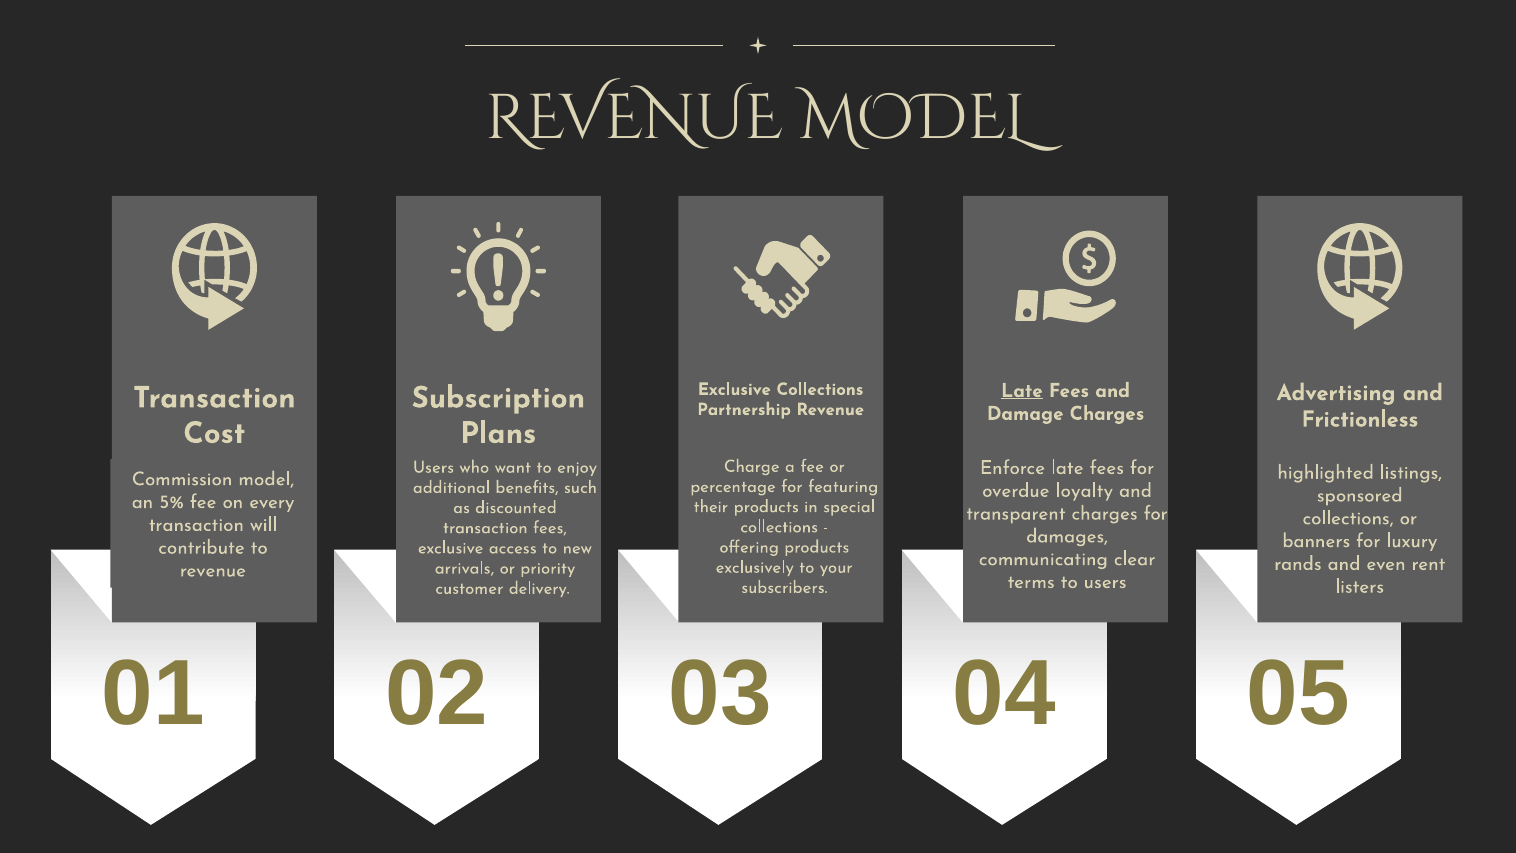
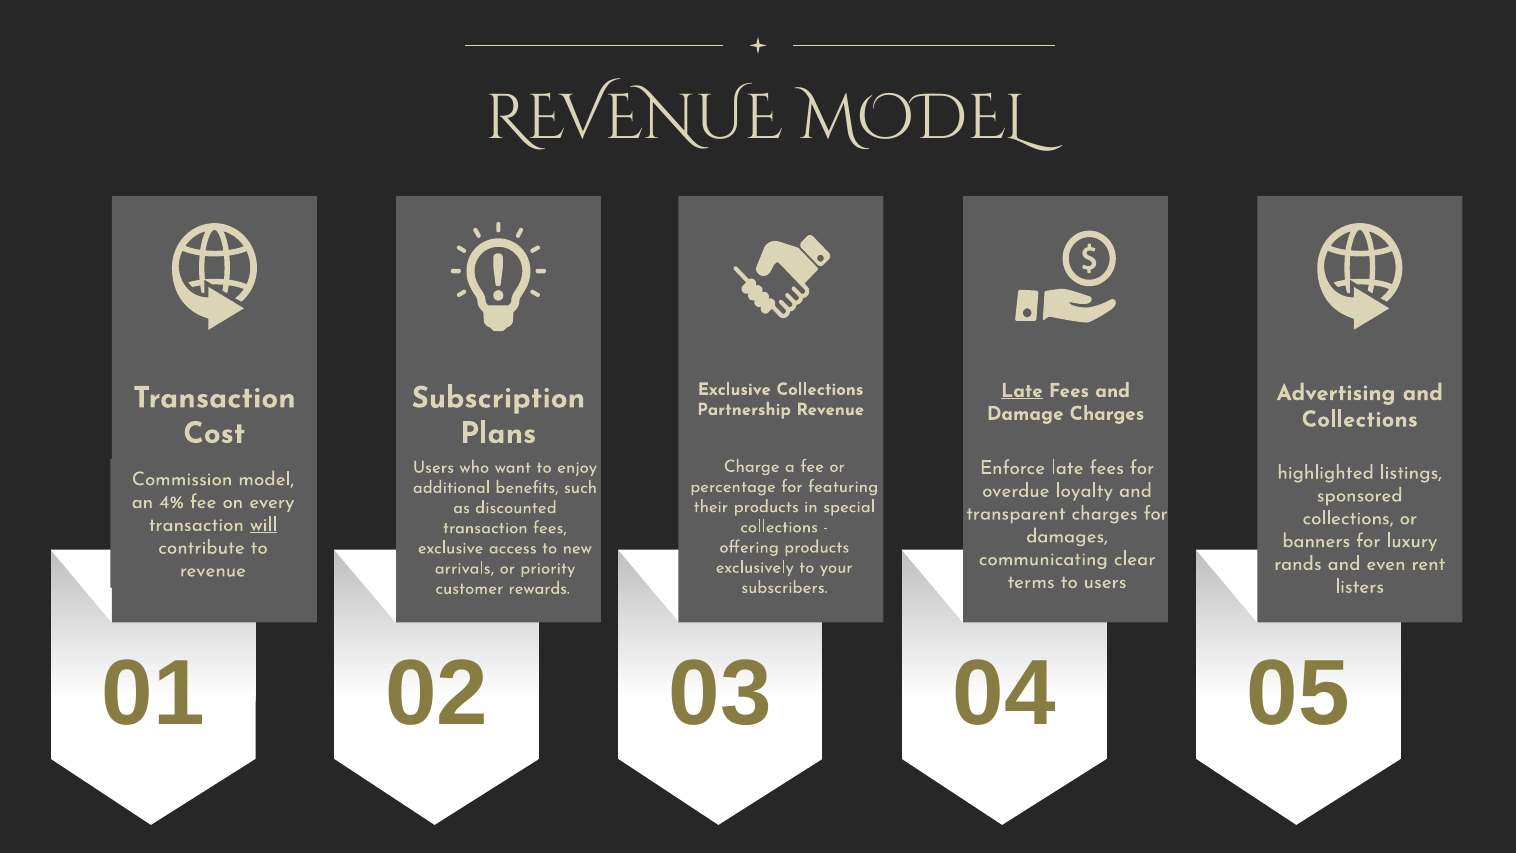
Frictionless: Frictionless -> Collections (1360, 419)
5%: 5% -> 4% (172, 502)
will underline: none -> present (264, 524)
delivery: delivery -> rewards (539, 588)
